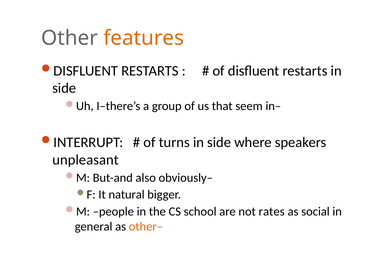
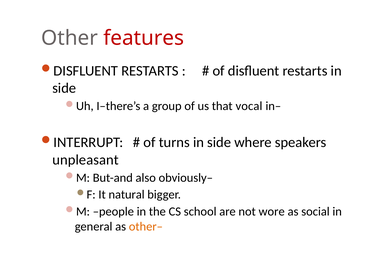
features colour: orange -> red (144, 38)
seem: seem -> vocal (249, 106)
rates: rates -> wore (272, 212)
